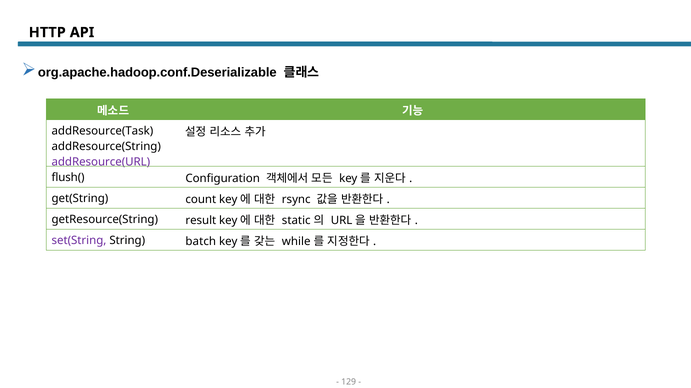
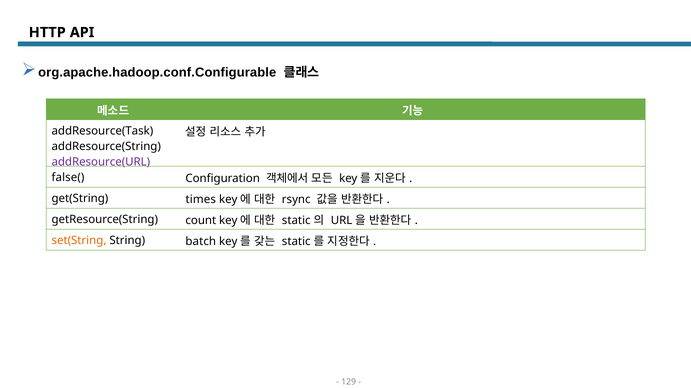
org.apache.hadoop.conf.Deserializable: org.apache.hadoop.conf.Deserializable -> org.apache.hadoop.conf.Configurable (157, 72)
flush(: flush( -> false( (68, 178)
count: count -> times (201, 200)
result: result -> count (201, 221)
set(String colour: purple -> orange (79, 241)
while: while -> static (296, 242)
